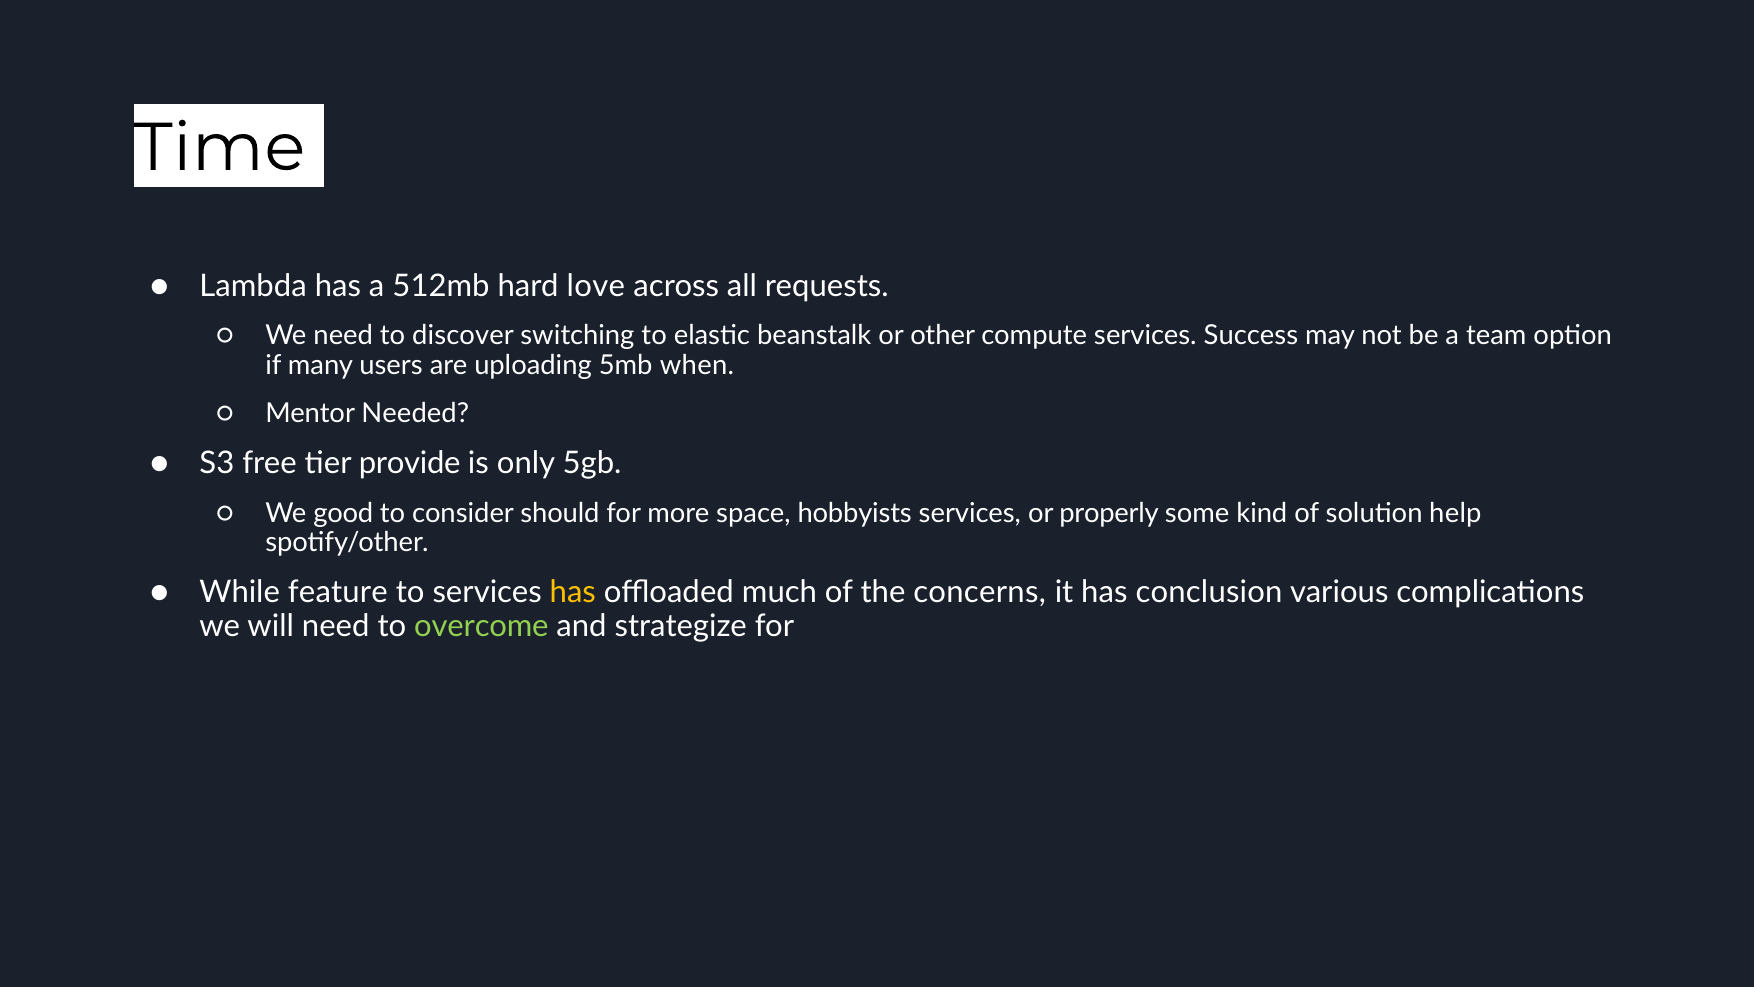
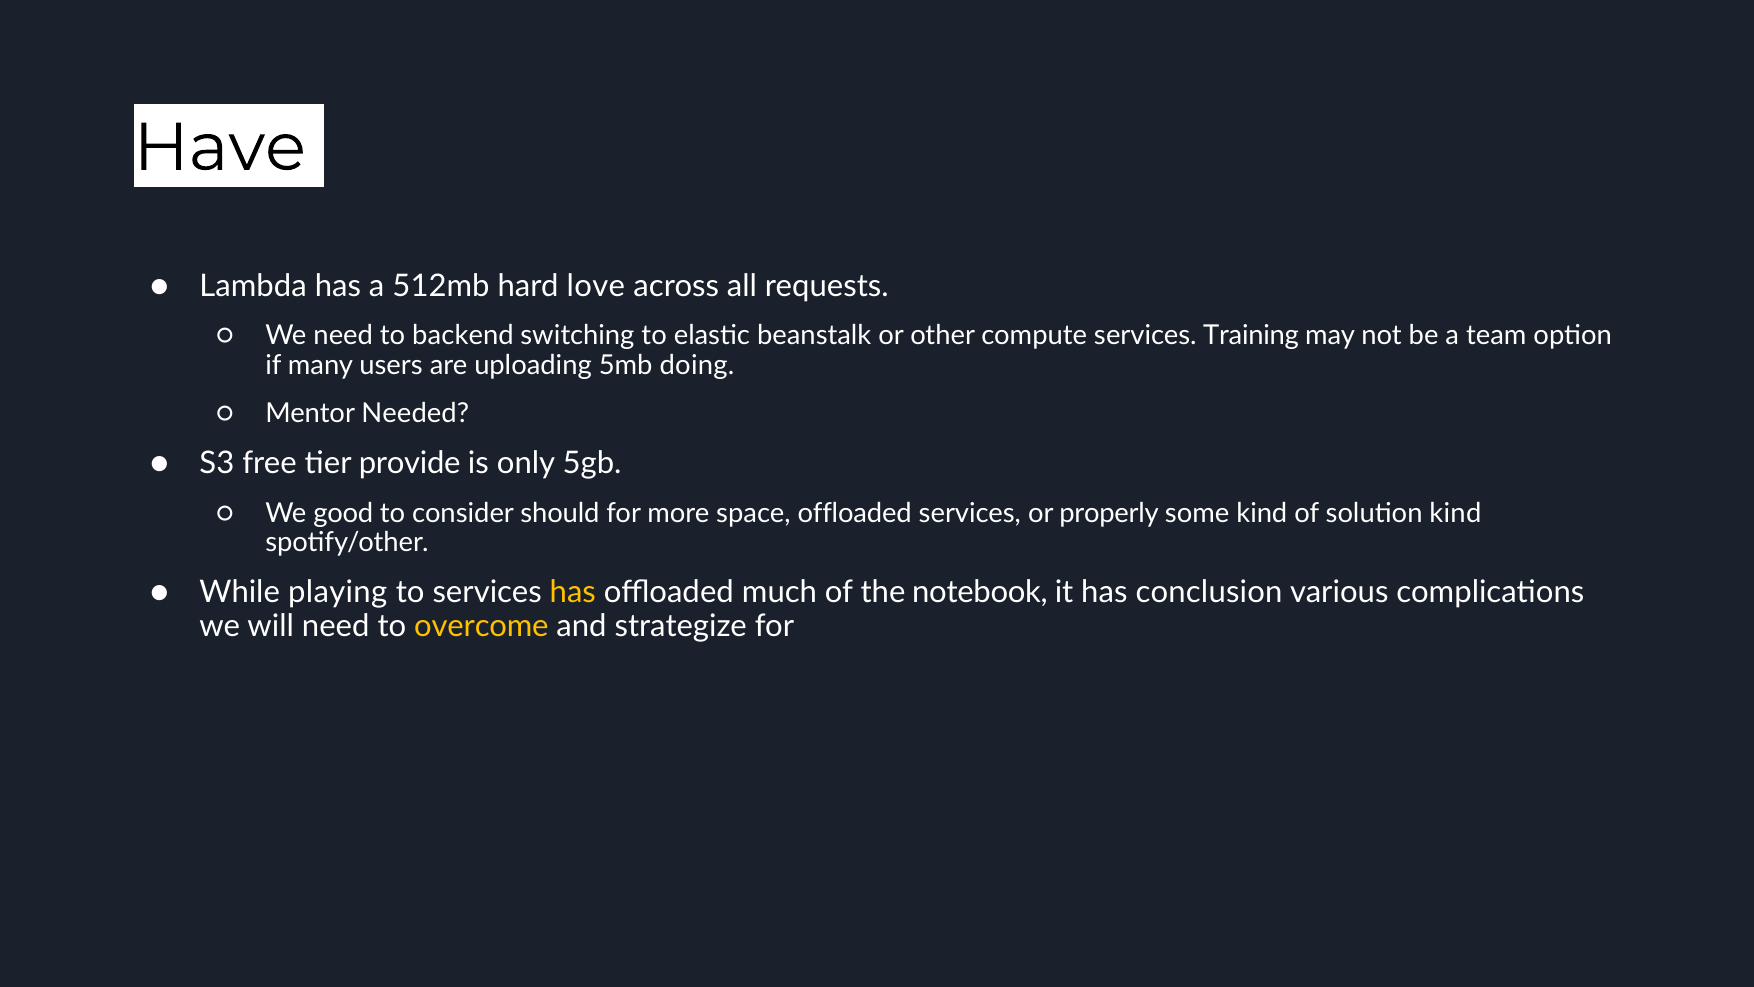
Time: Time -> Have (220, 147)
discover: discover -> backend (463, 336)
Success: Success -> Training (1251, 336)
when: when -> doing (697, 365)
space hobbyists: hobbyists -> offloaded (855, 513)
solution help: help -> kind (1455, 513)
feature: feature -> playing (338, 592)
concerns: concerns -> notebook (980, 592)
overcome colour: light green -> yellow (481, 626)
